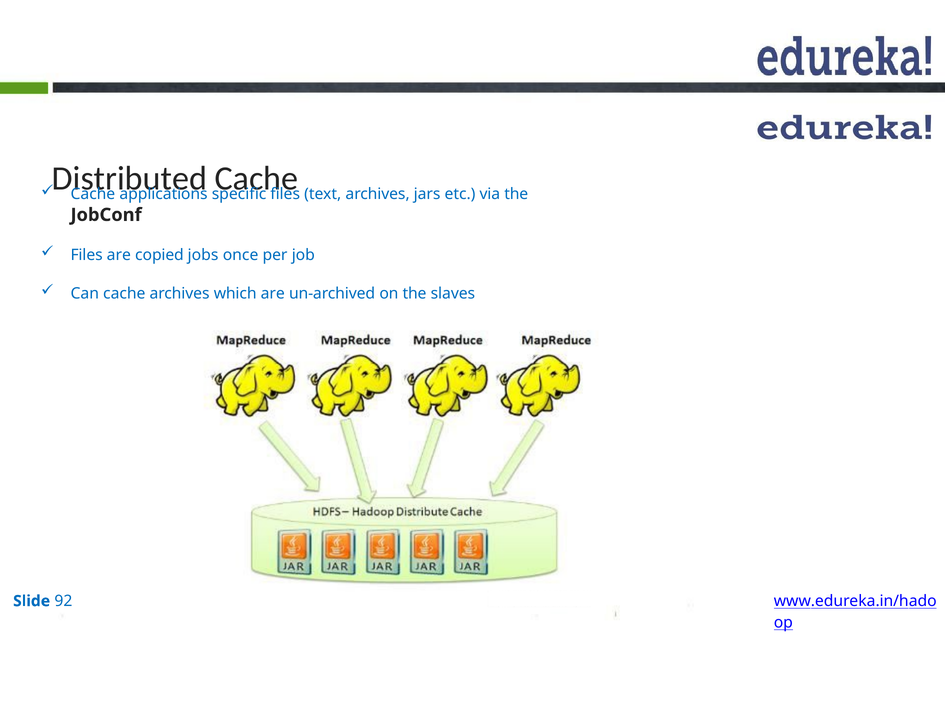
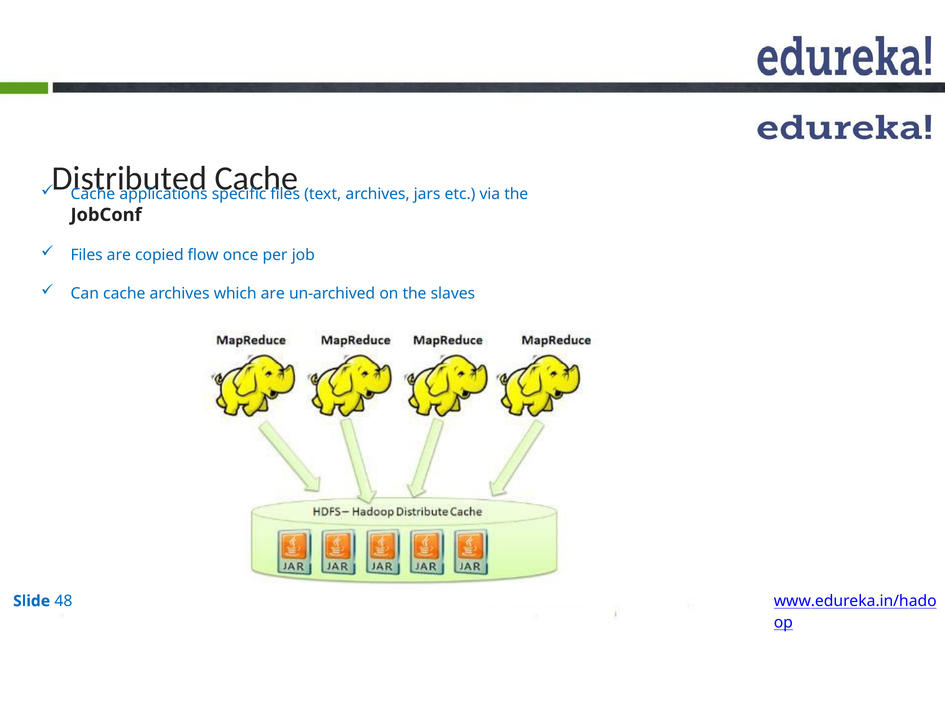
jobs: jobs -> flow (203, 255)
92: 92 -> 48 (63, 601)
